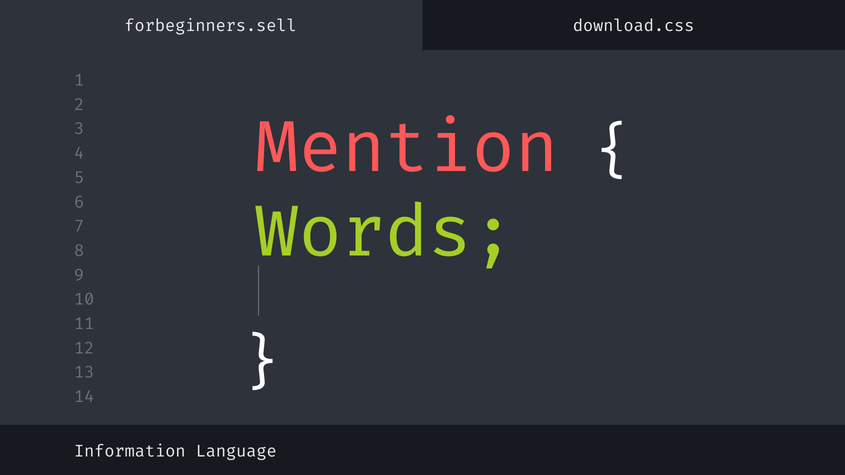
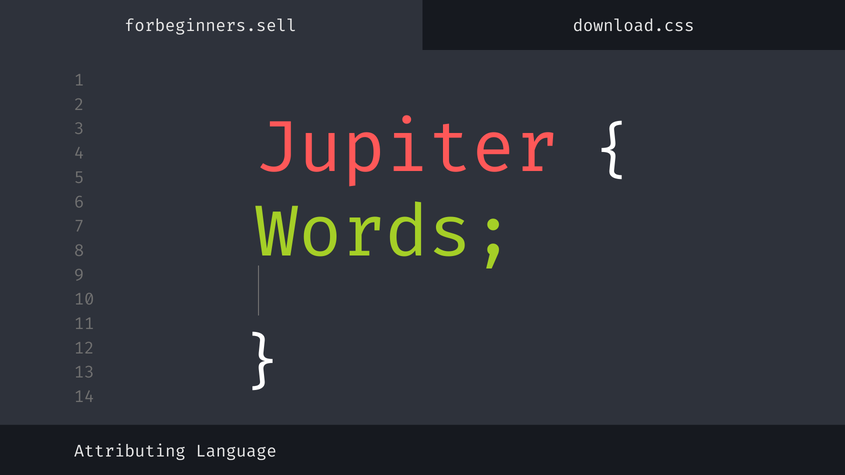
Mention: Mention -> Jupiter (407, 148)
Information: Information -> Attributing (130, 451)
